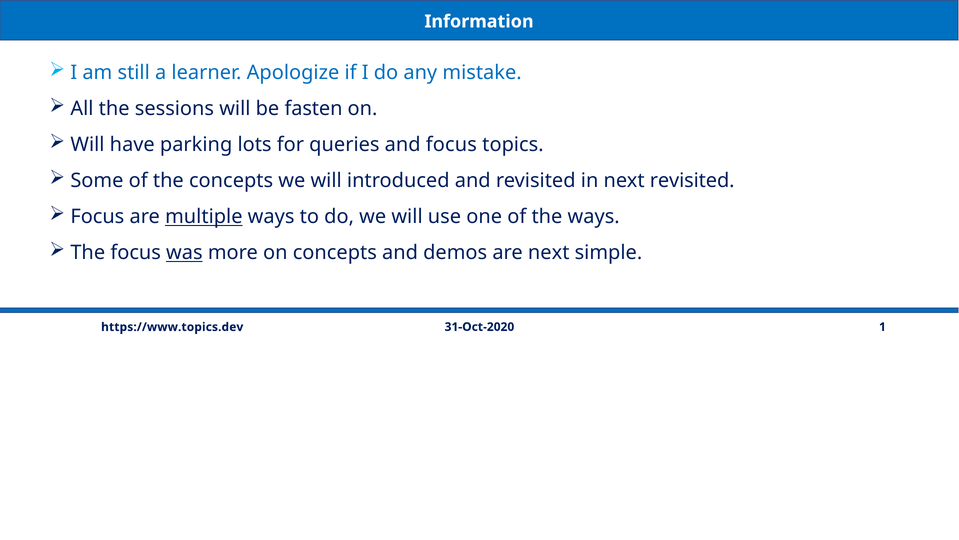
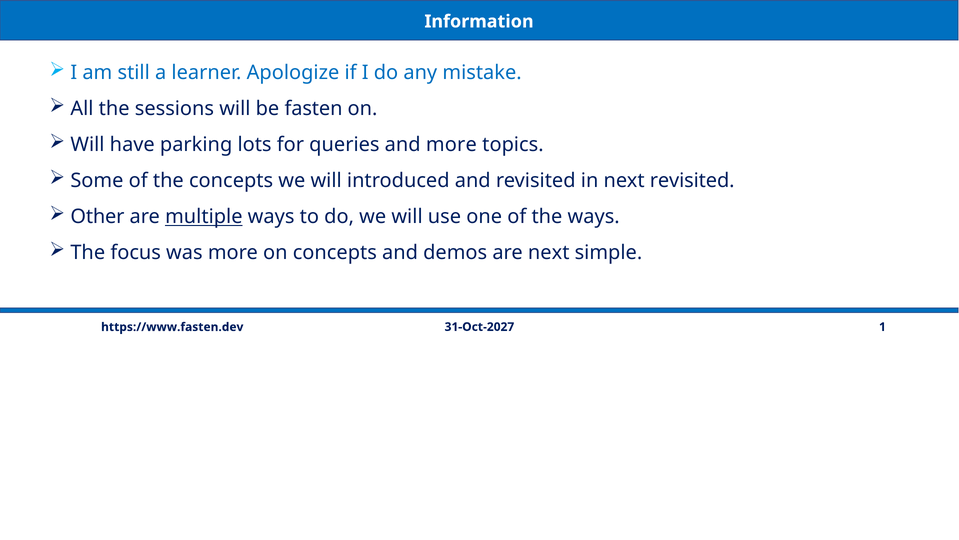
and focus: focus -> more (451, 145)
Focus: Focus -> Other (97, 217)
was underline: present -> none (184, 253)
31-Oct-2020: 31-Oct-2020 -> 31-Oct-2027 (479, 327)
https://www.topics.dev: https://www.topics.dev -> https://www.fasten.dev (172, 327)
